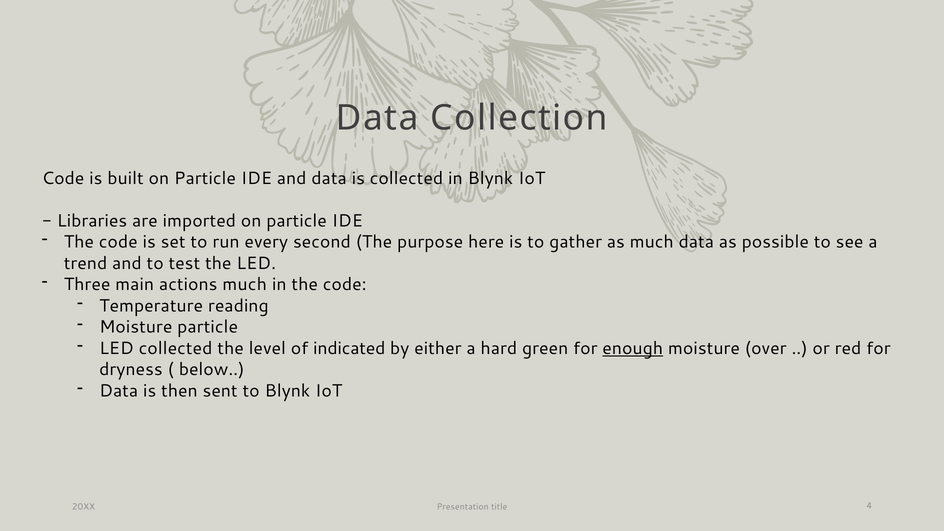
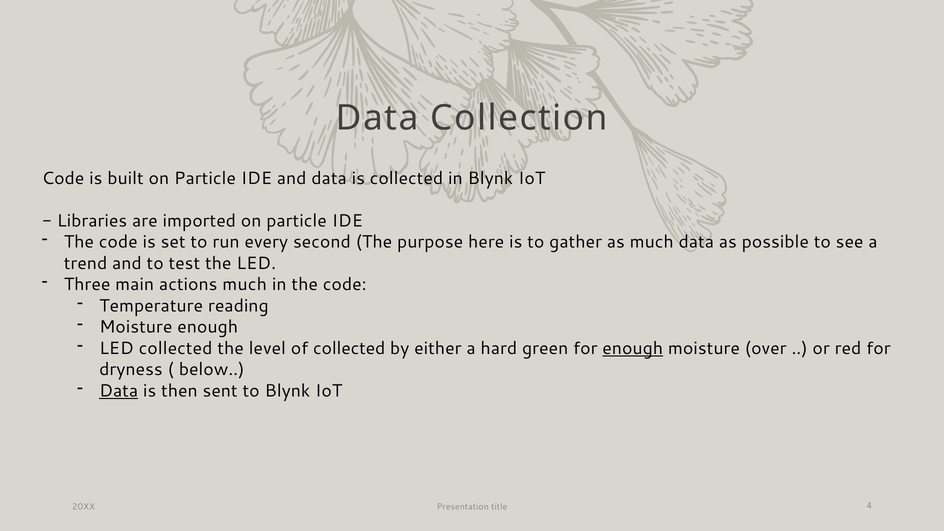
Moisture particle: particle -> enough (208, 327)
of indicated: indicated -> collected (349, 348)
Data underline: none -> present (119, 391)
